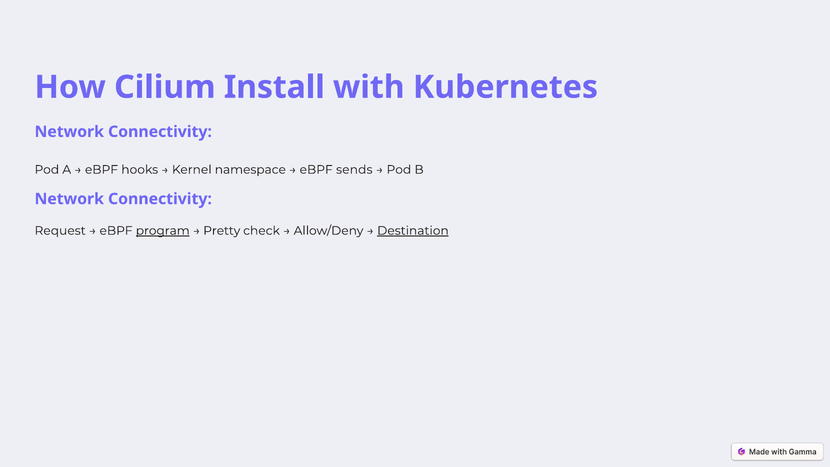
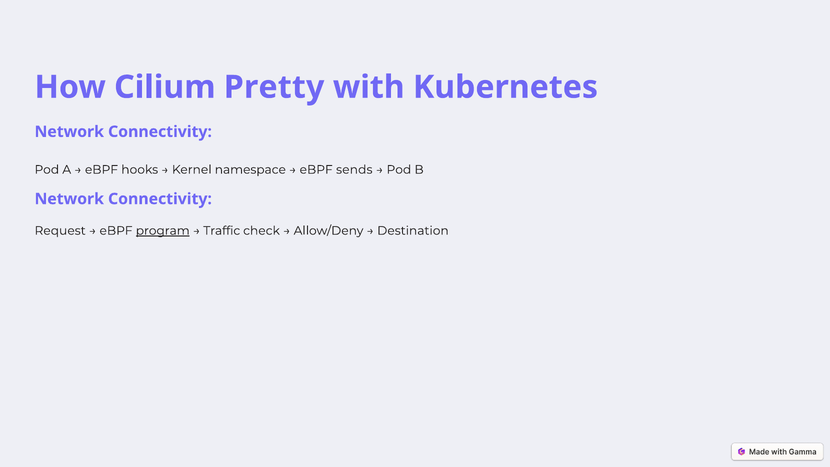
Install: Install -> Pretty (274, 87)
Pretty: Pretty -> Traffic (222, 231)
Destination underline: present -> none (413, 231)
